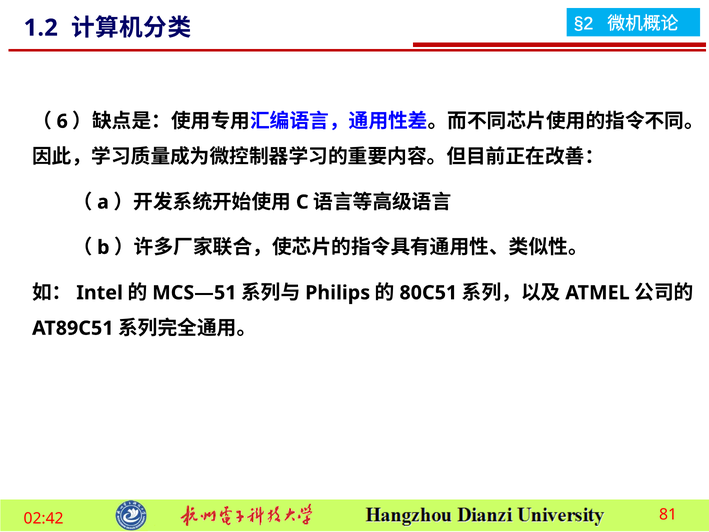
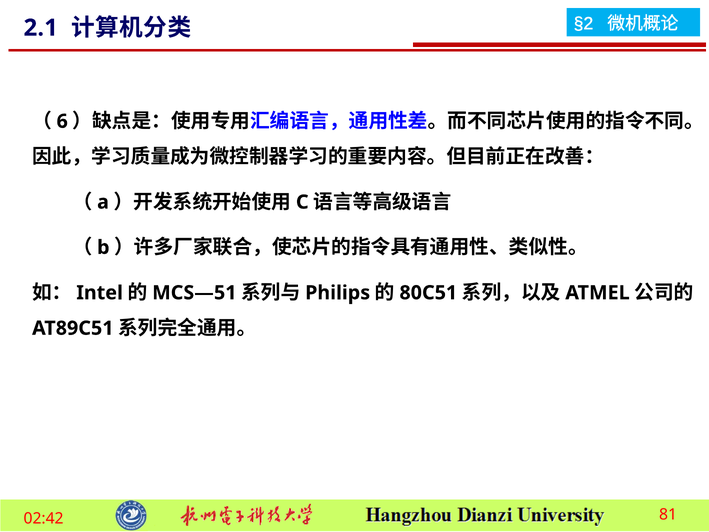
1.2: 1.2 -> 2.1 (41, 28)
